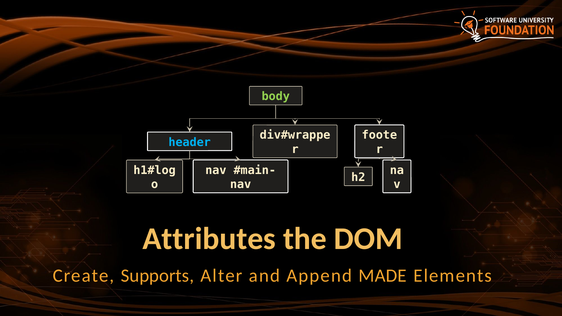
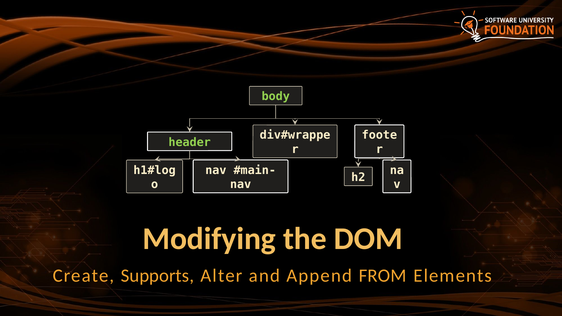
header colour: light blue -> light green (190, 142)
Attributes: Attributes -> Modifying (209, 239)
MADE: MADE -> FROM (383, 276)
